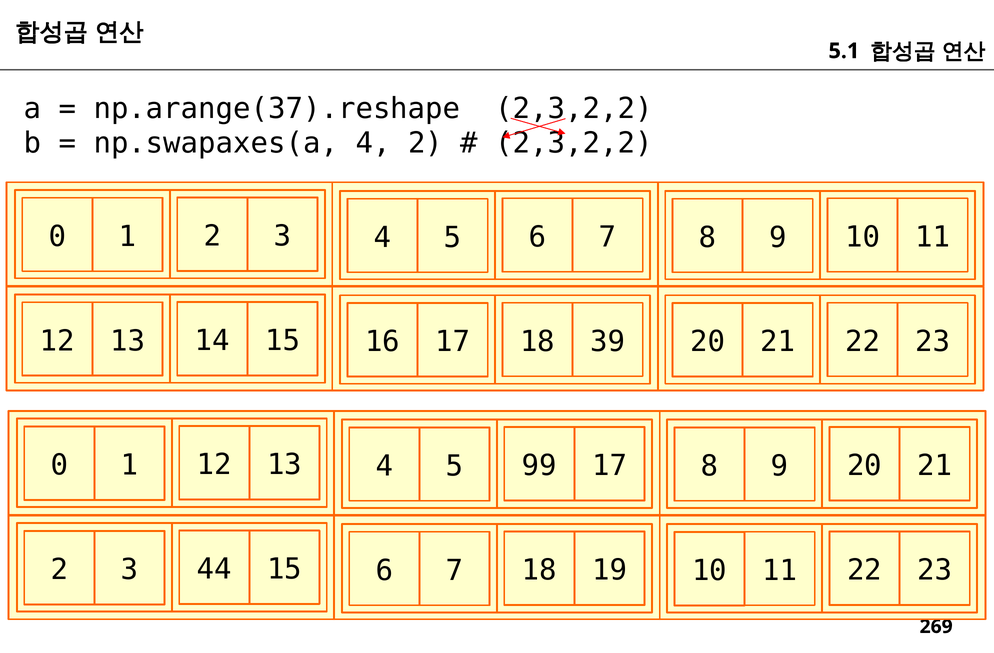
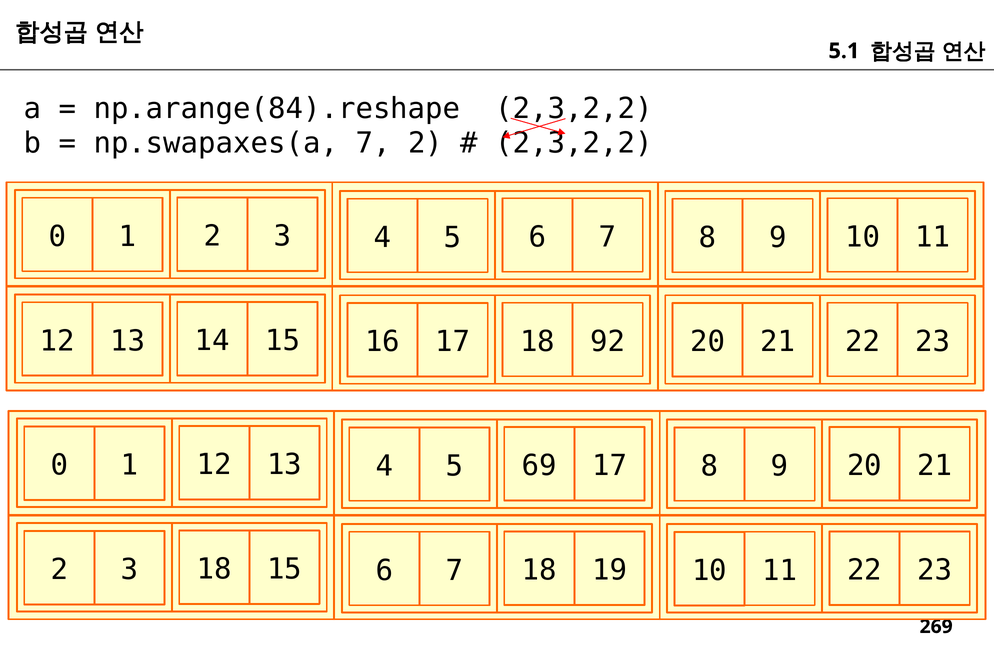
np.arange(37).reshape: np.arange(37).reshape -> np.arange(84).reshape (277, 108)
np.swapaxes(a 4: 4 -> 7 (373, 143)
39: 39 -> 92 (608, 342)
99: 99 -> 69 (539, 466)
3 44: 44 -> 18 (214, 569)
